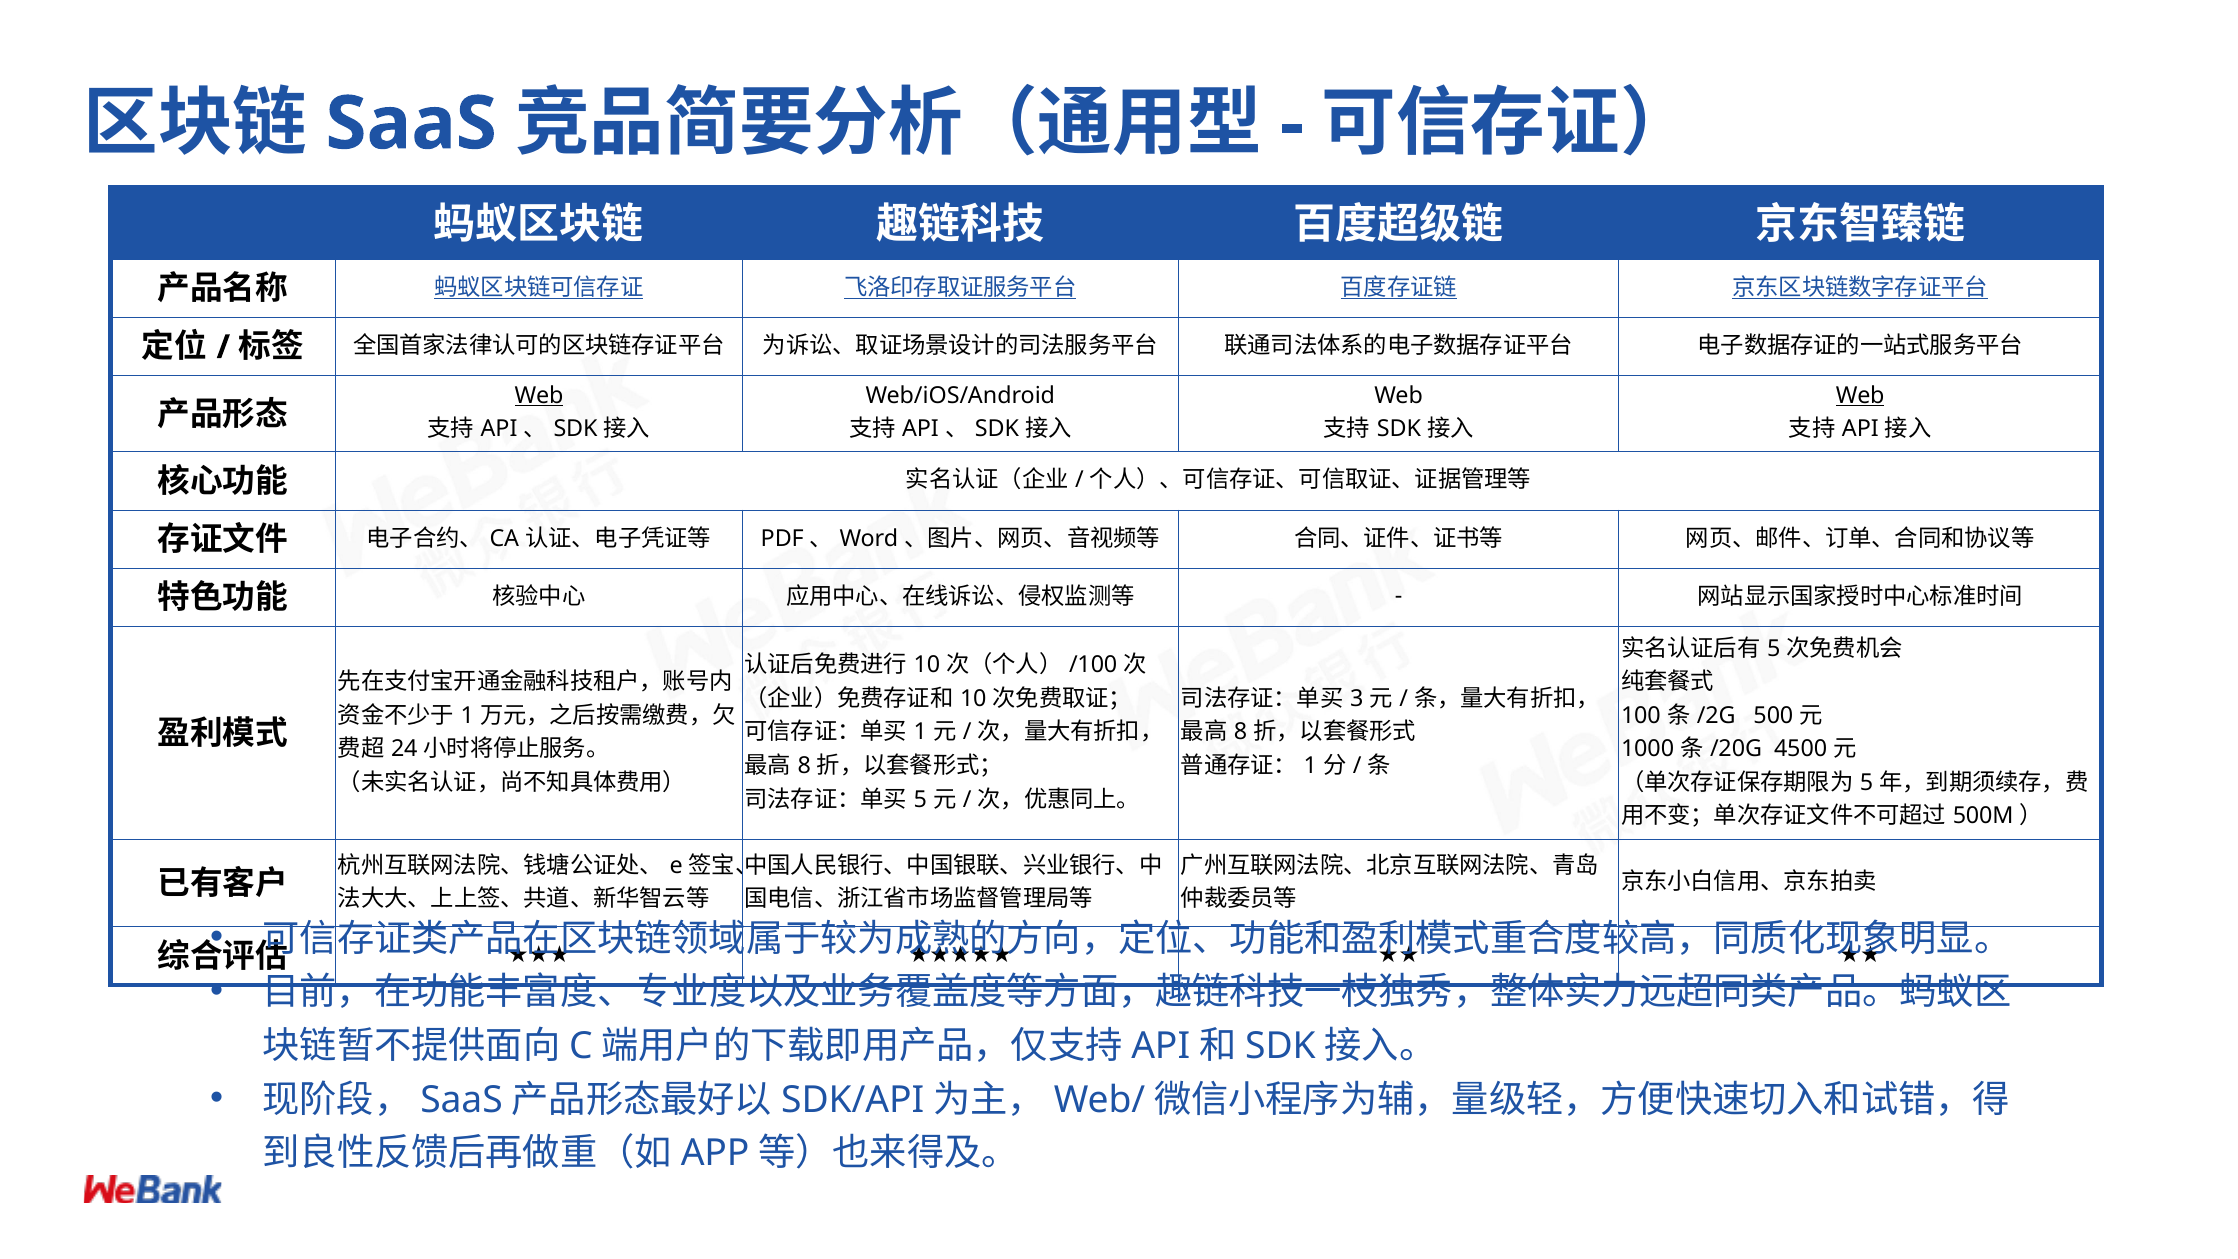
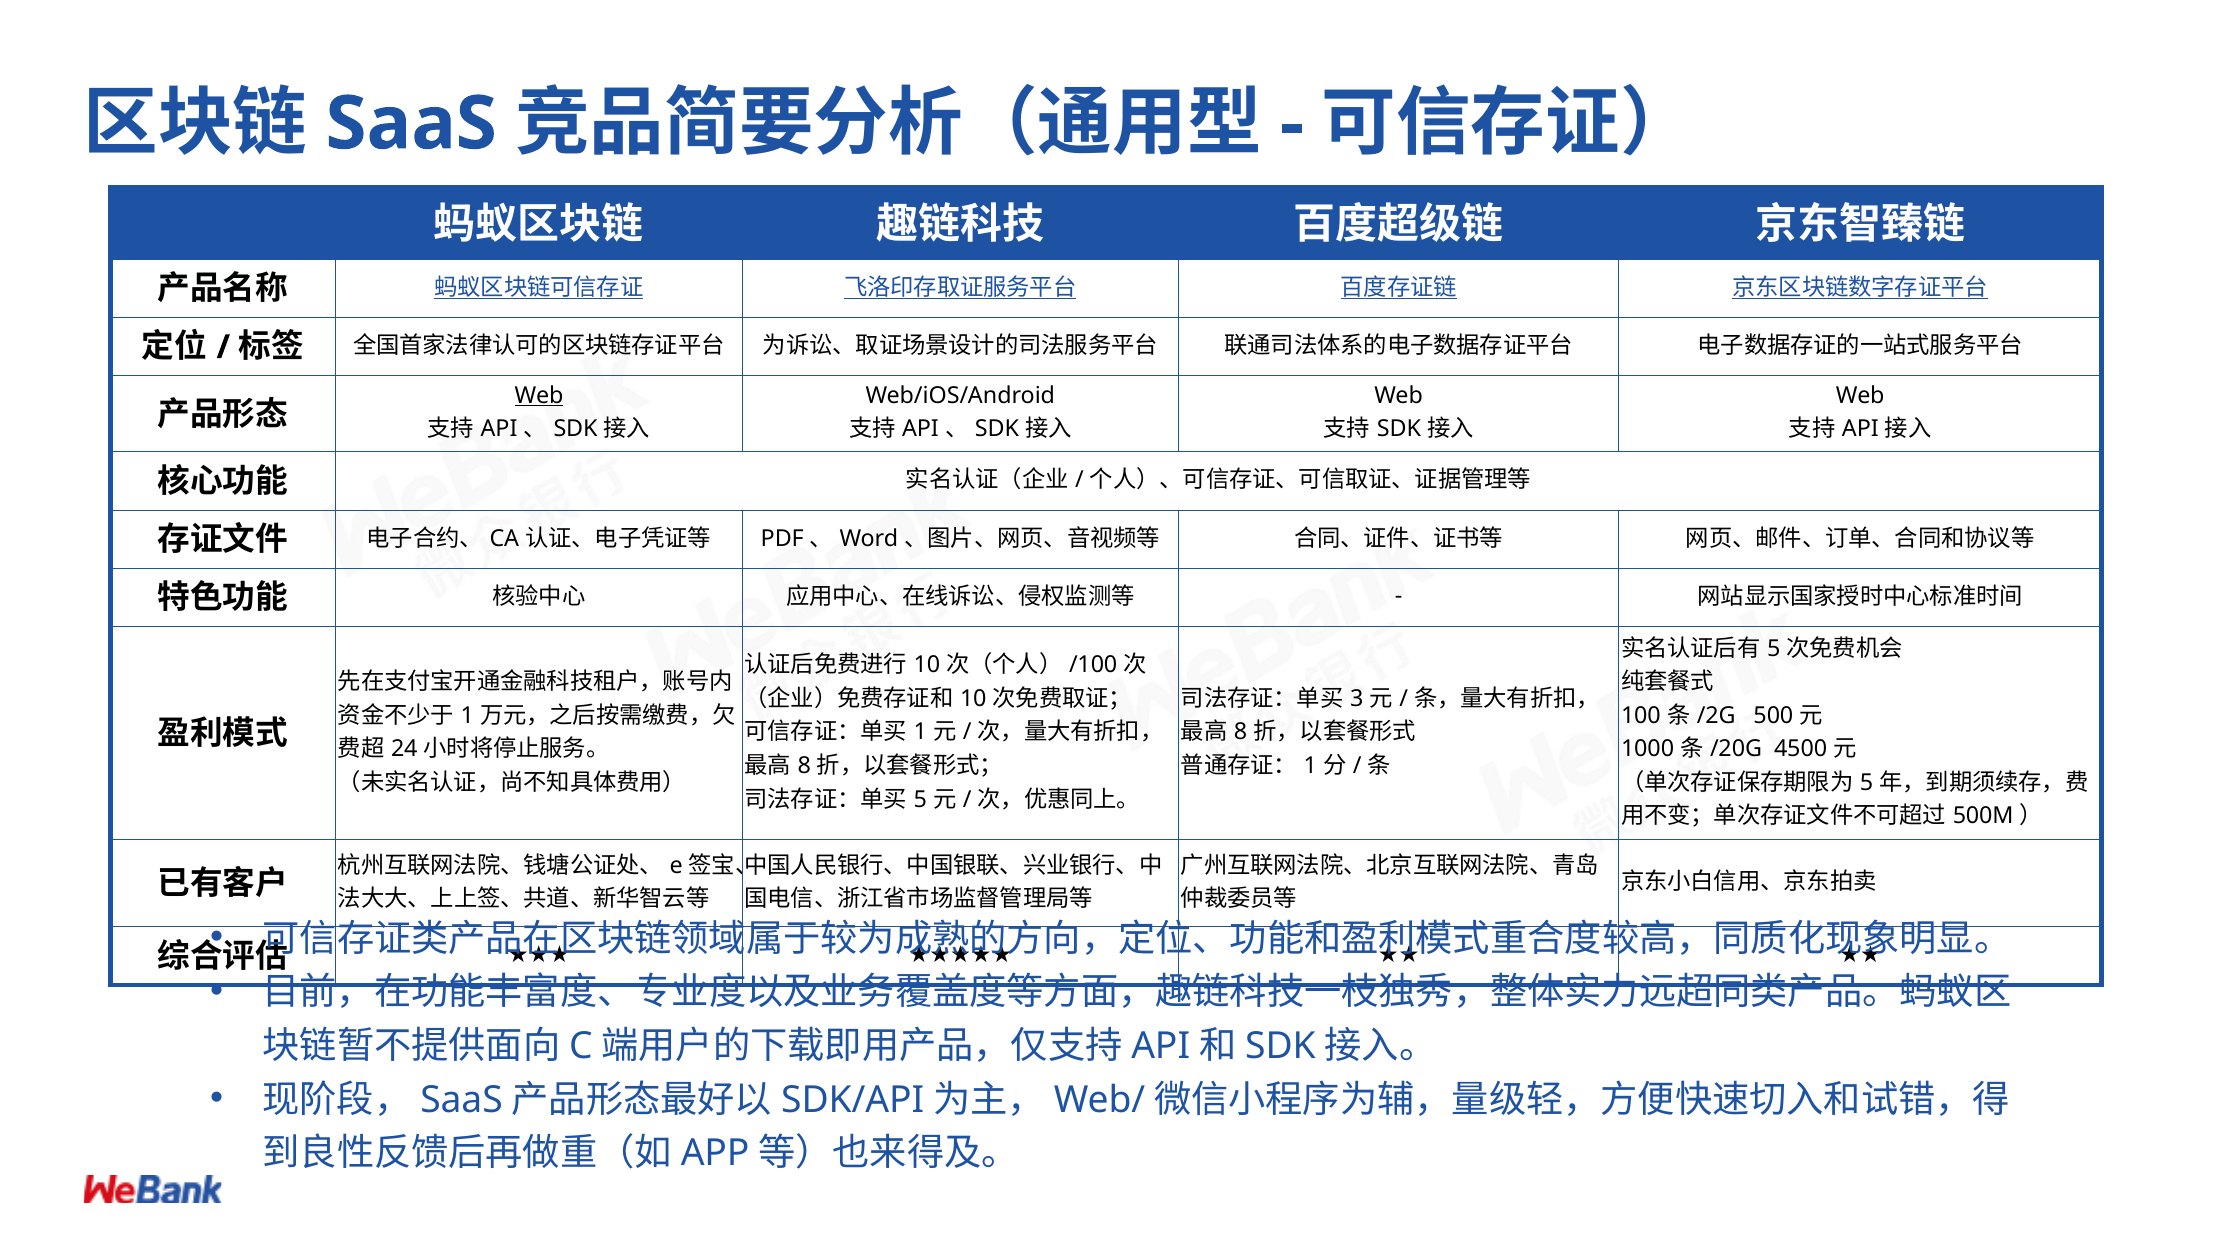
Web underline: present -> none (1860, 395)
